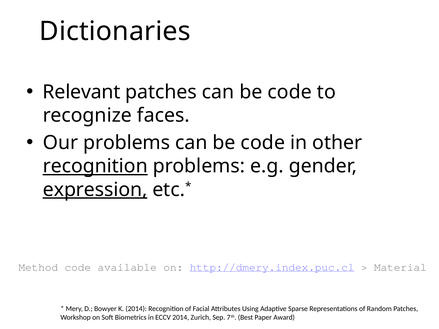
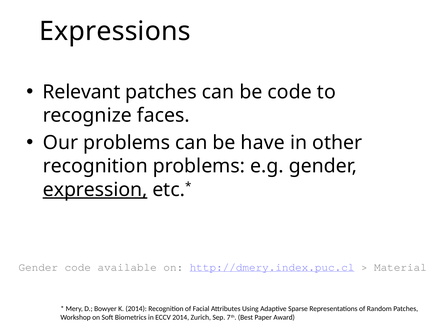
Dictionaries: Dictionaries -> Expressions (115, 31)
code: code -> have (263, 143)
recognition underline: present -> none (95, 166)
Method: Method -> Gender (38, 267)
